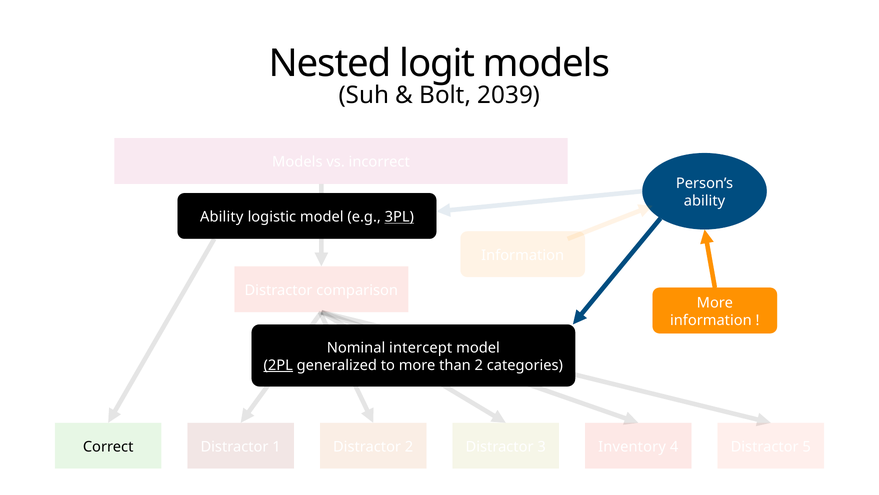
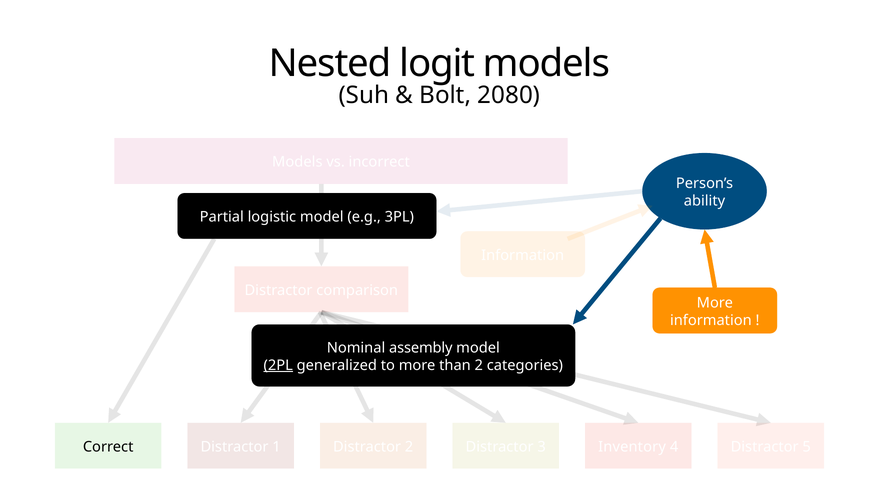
2039: 2039 -> 2080 (509, 95)
Ability: Ability -> Partial (222, 217)
3PL underline: present -> none (399, 217)
intercept: intercept -> assembly (421, 347)
